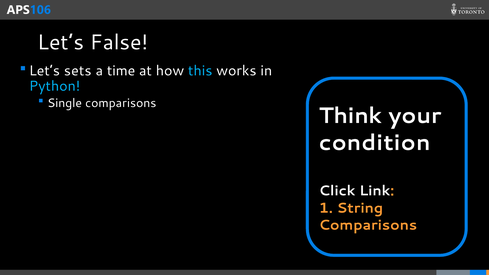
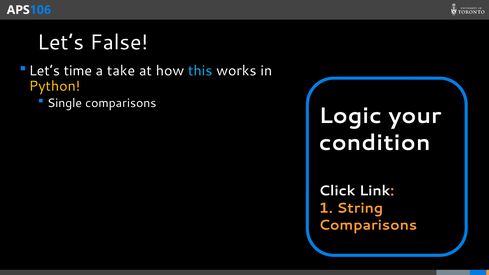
sets: sets -> time (78, 71)
time: time -> take (121, 71)
Python colour: light blue -> yellow (55, 86)
Think: Think -> Logic (350, 116)
